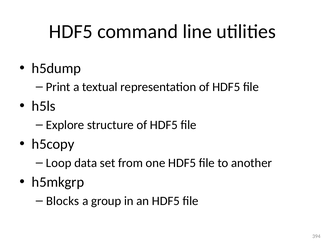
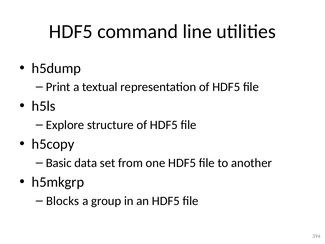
Loop: Loop -> Basic (59, 163)
